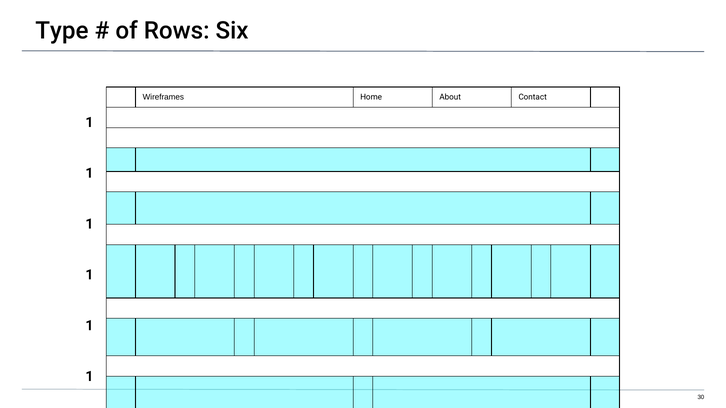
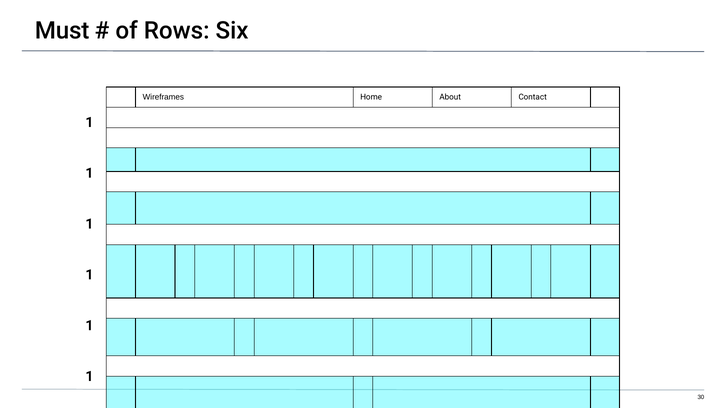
Type: Type -> Must (62, 31)
